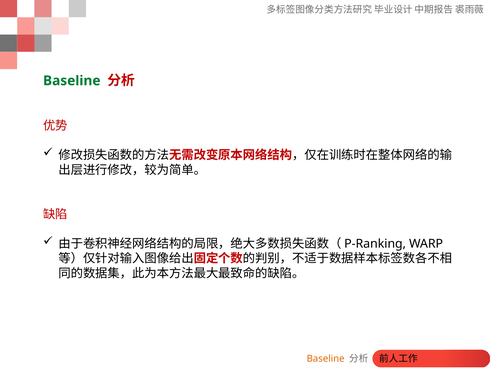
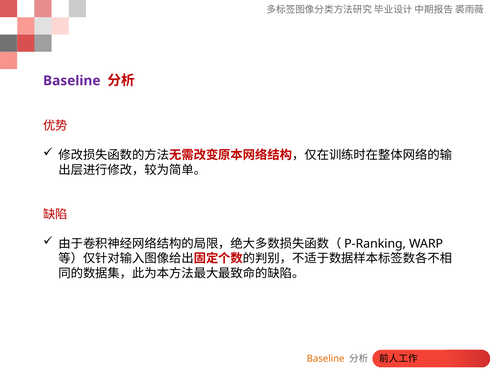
Baseline colour: green -> purple (72, 81)
